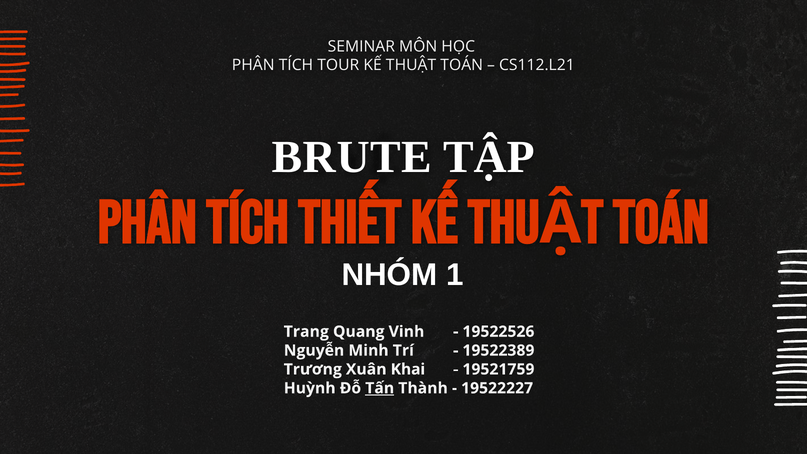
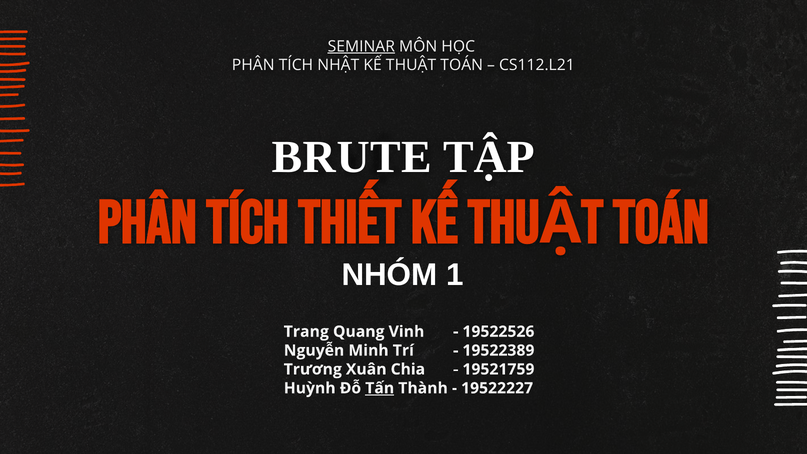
SEMINAR underline: none -> present (361, 46)
TOUR: TOUR -> NHẬT (338, 65)
Khai: Khai -> Chia (408, 369)
